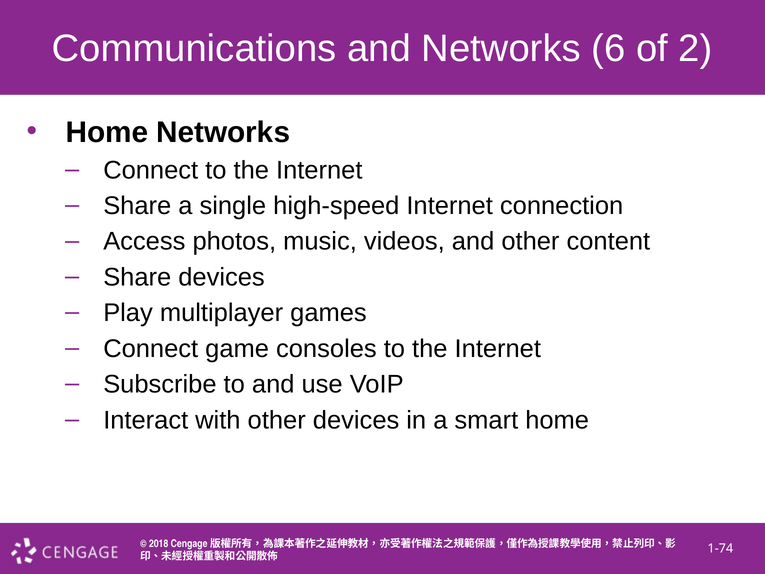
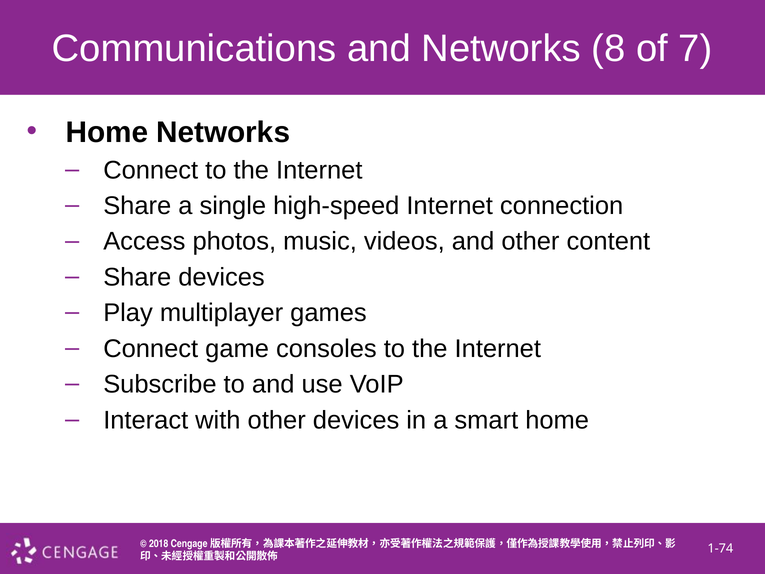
6: 6 -> 8 (608, 48)
2: 2 -> 7 (695, 48)
